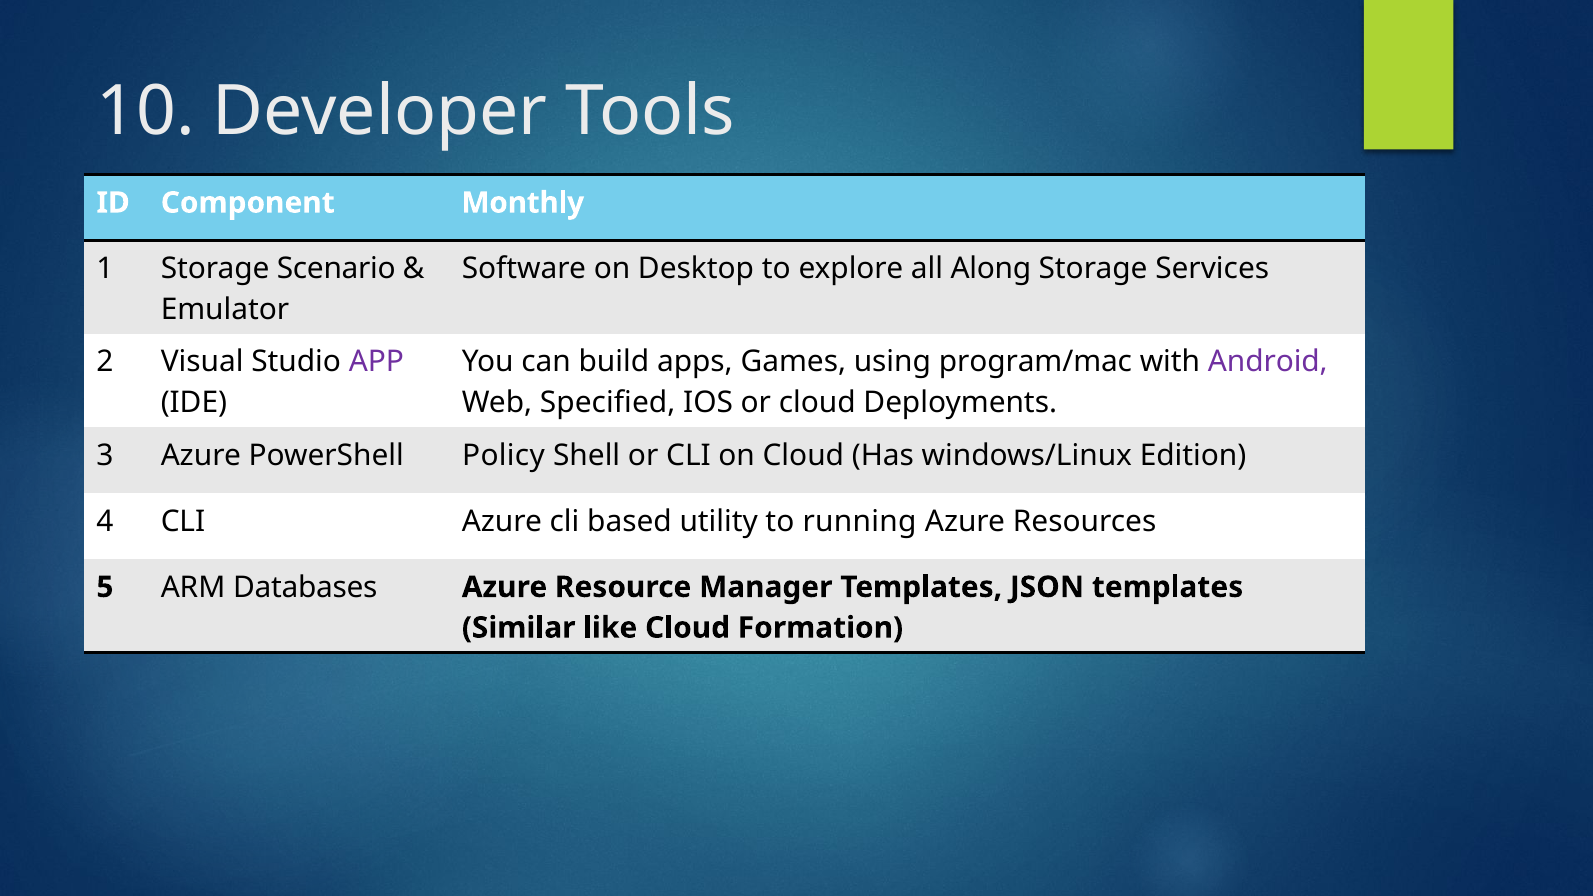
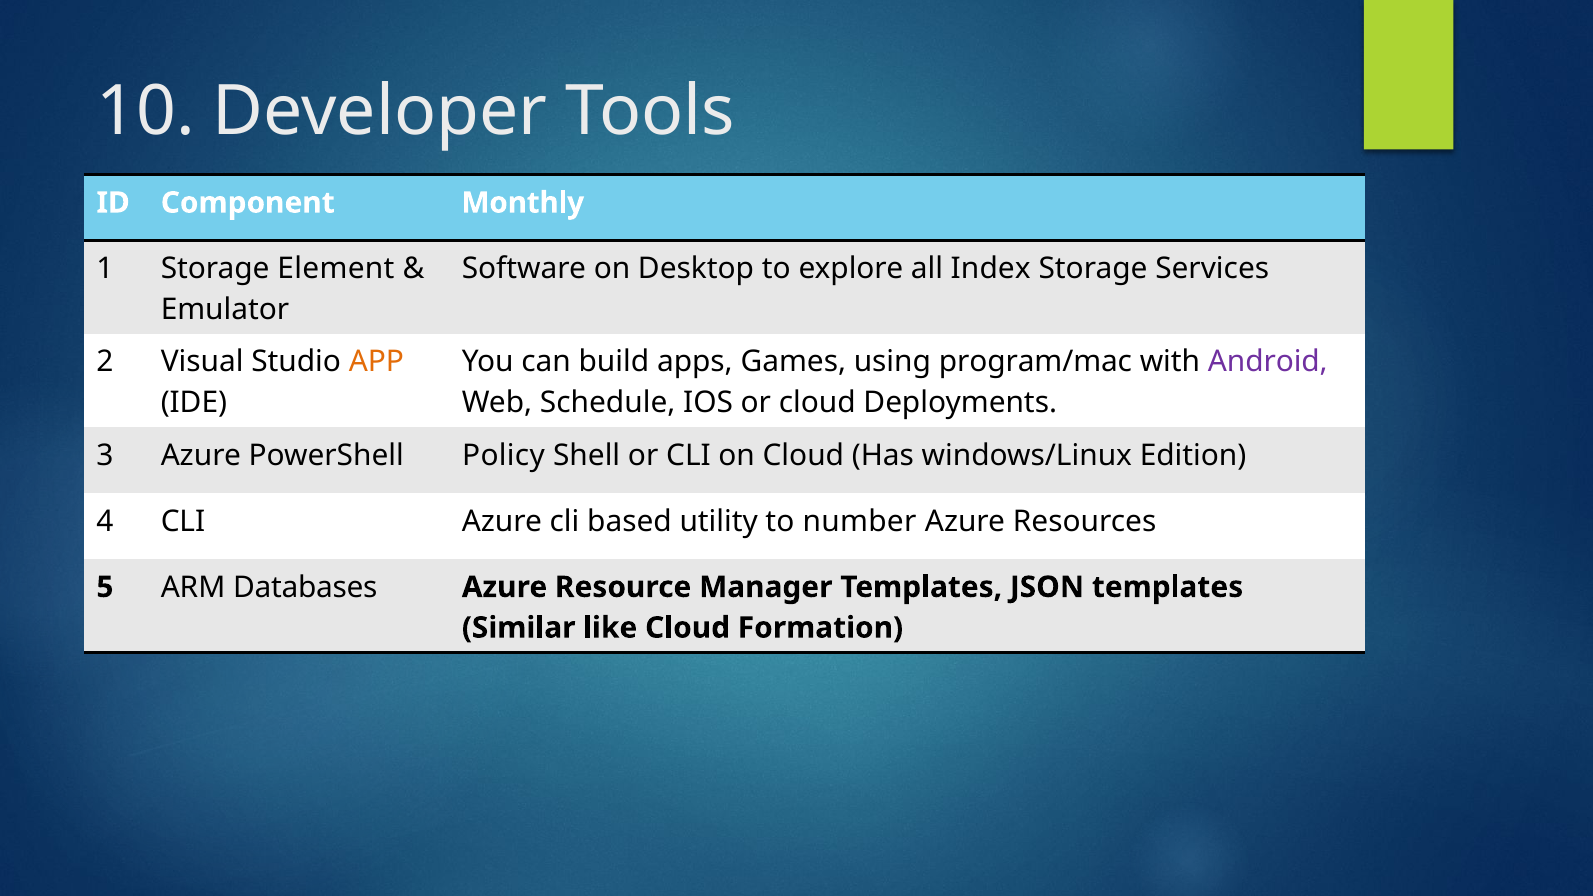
Scenario: Scenario -> Element (336, 269)
Along: Along -> Index (991, 269)
APP colour: purple -> orange (376, 362)
Specified: Specified -> Schedule (608, 403)
running: running -> number (860, 521)
